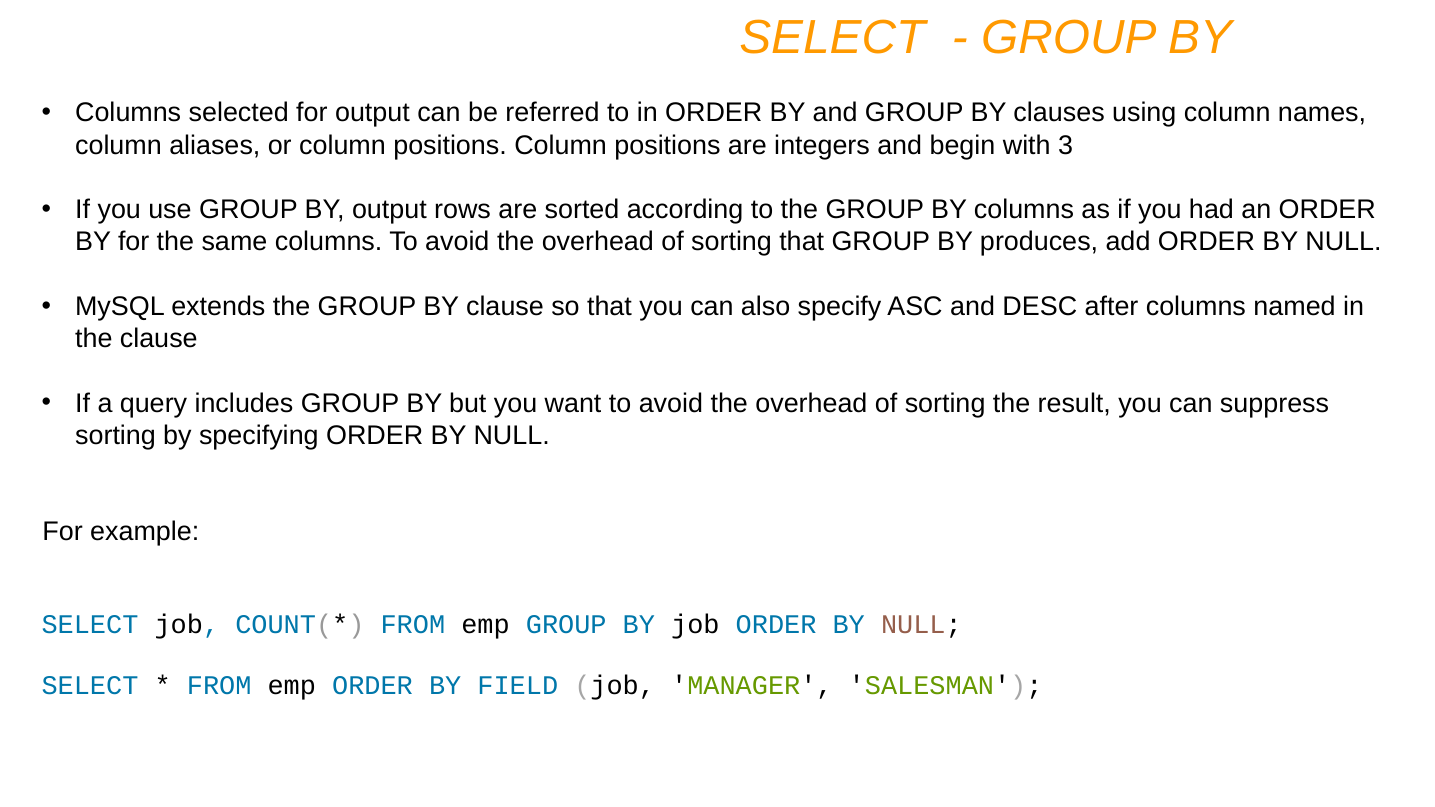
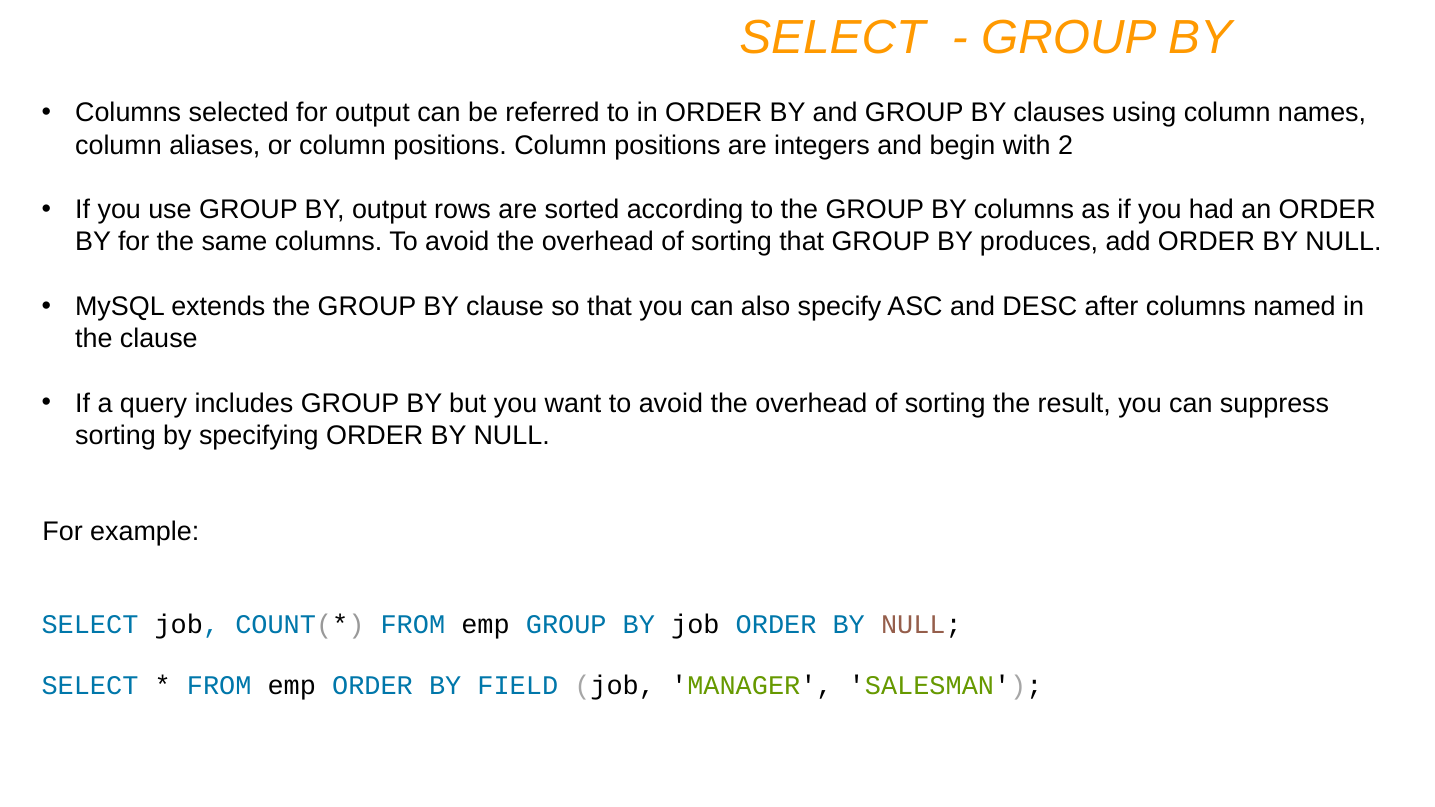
3: 3 -> 2 (1066, 145)
